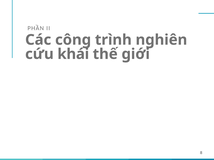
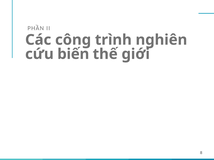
khái: khái -> biến (73, 54)
